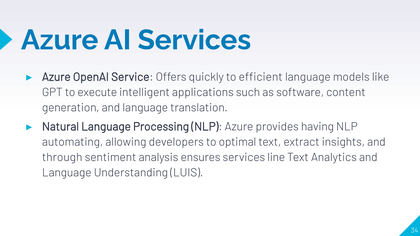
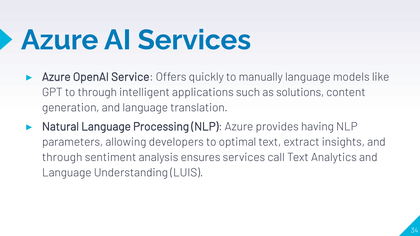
efficient: efficient -> manually (261, 77)
to execute: execute -> through (97, 92)
software: software -> solutions (300, 92)
automating: automating -> parameters (73, 142)
line: line -> call (276, 157)
